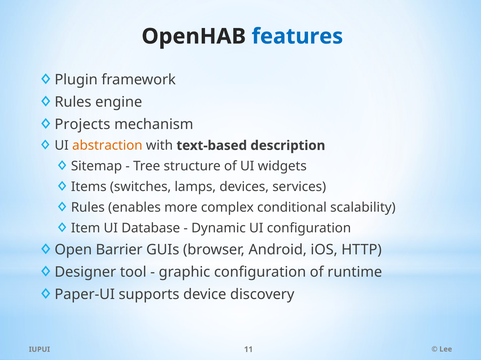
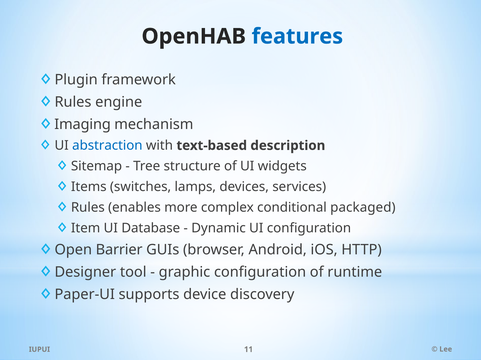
Projects: Projects -> Imaging (83, 125)
abstraction colour: orange -> blue (107, 146)
scalability: scalability -> packaged (363, 208)
